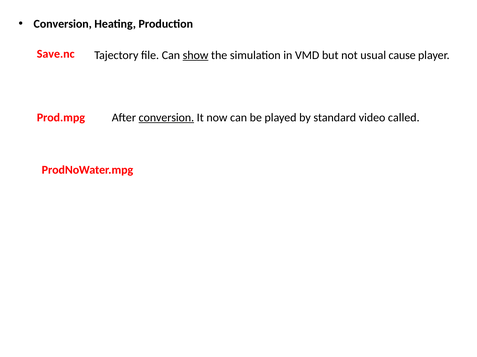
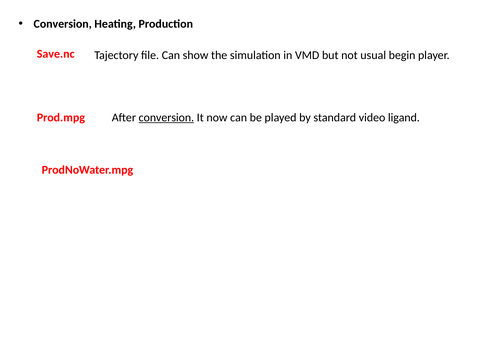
show underline: present -> none (196, 55)
cause: cause -> begin (402, 55)
called: called -> ligand (404, 118)
